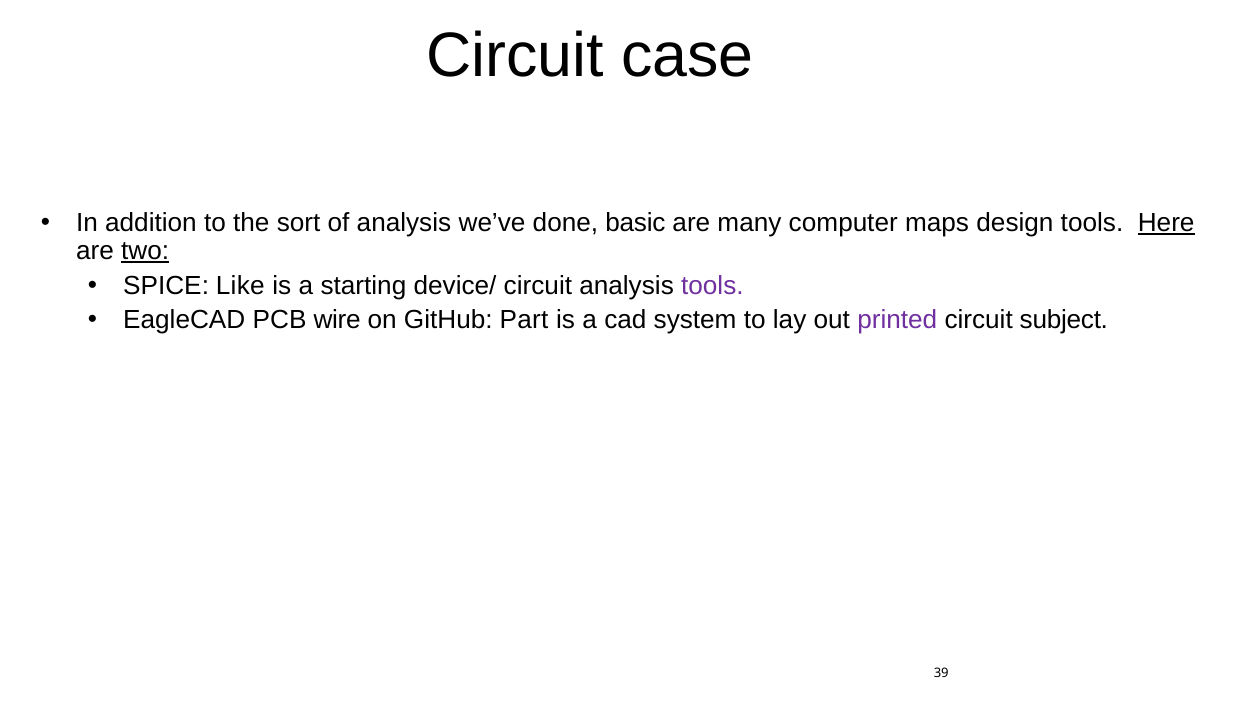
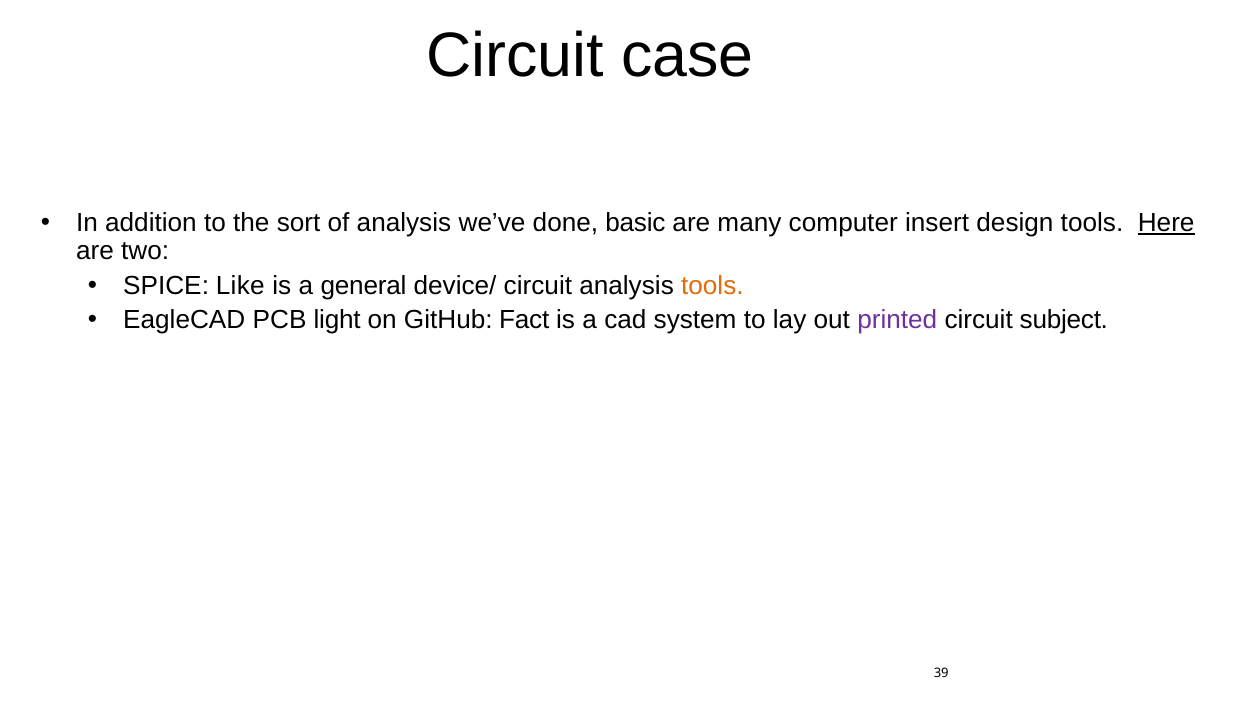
maps: maps -> insert (937, 222)
two underline: present -> none (145, 251)
starting: starting -> general (364, 285)
tools colour: purple -> orange (712, 285)
wire: wire -> light (337, 320)
Part: Part -> Fact (524, 320)
